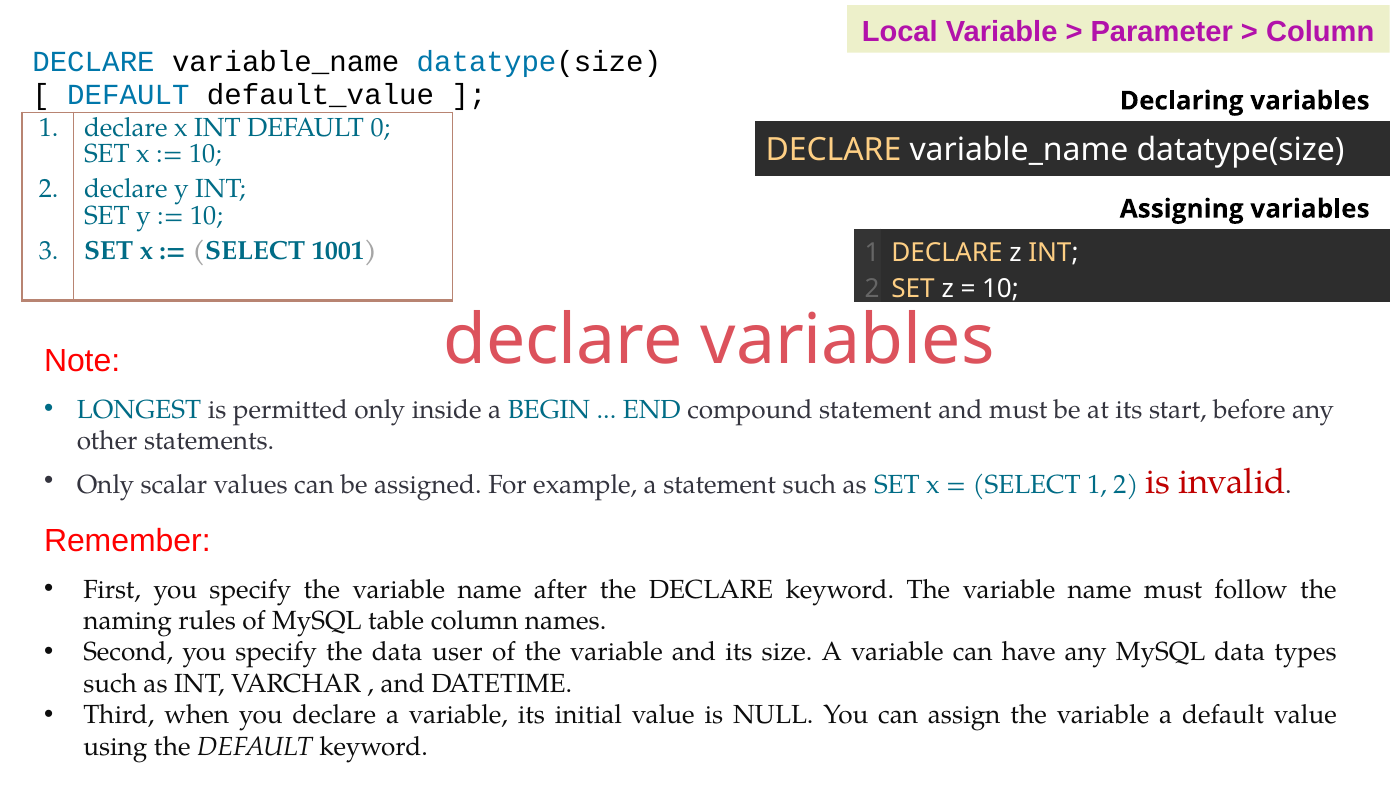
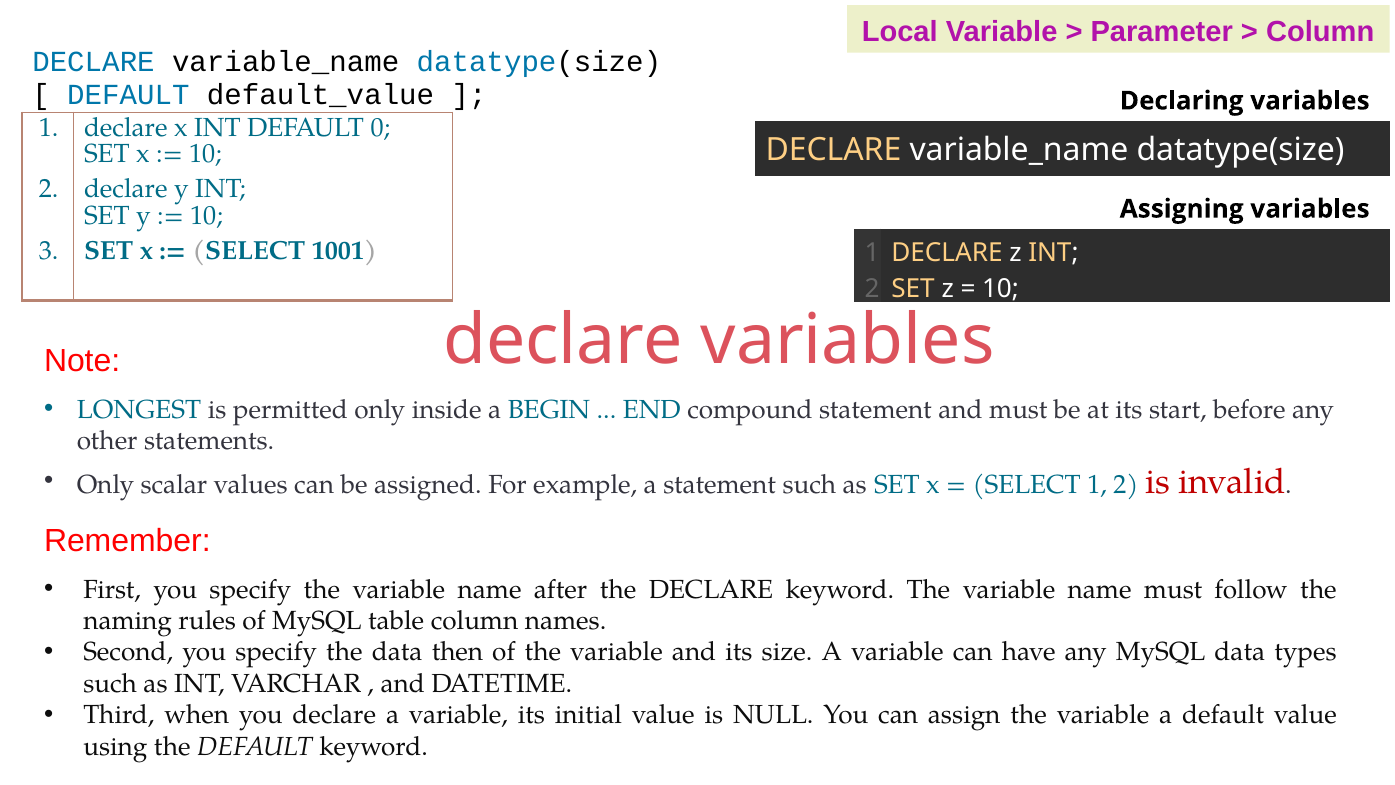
user: user -> then (458, 652)
